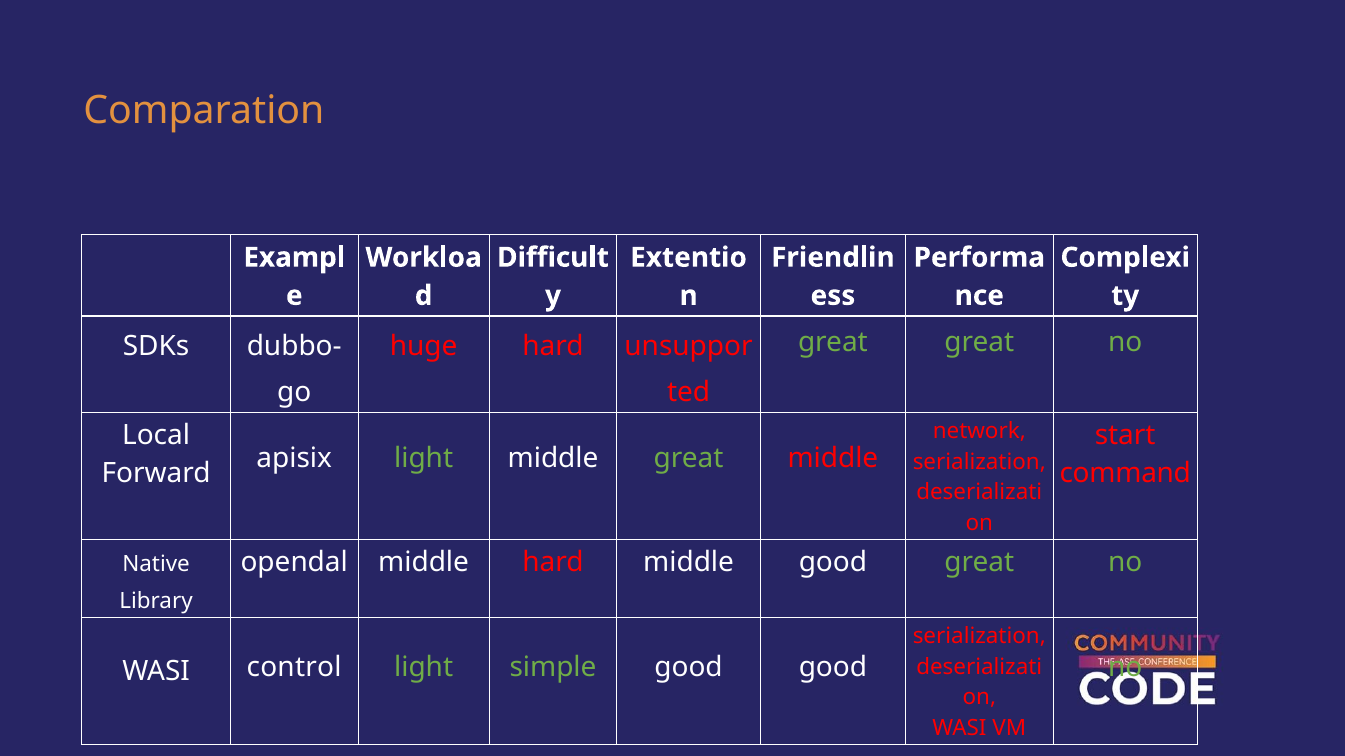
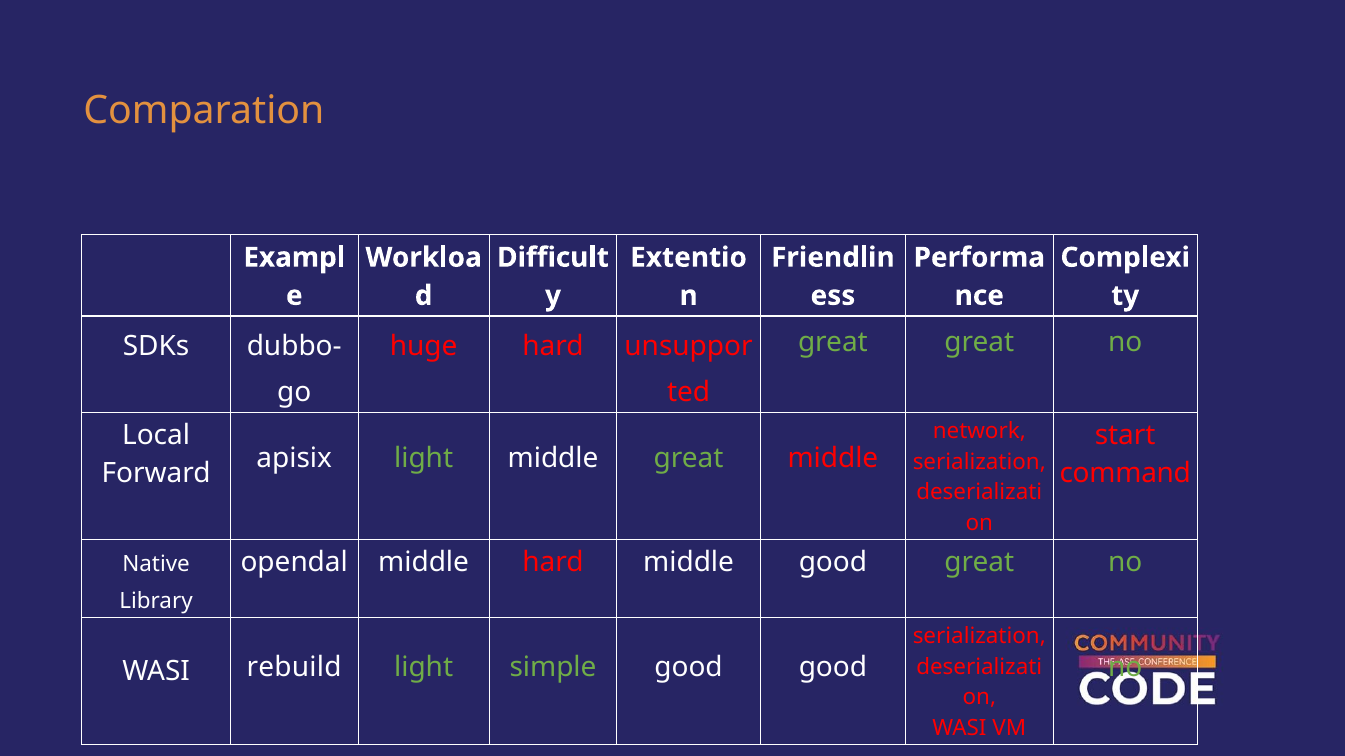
control: control -> rebuild (294, 668)
